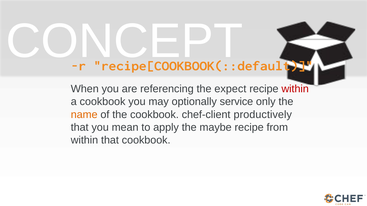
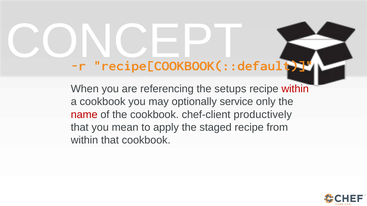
expect: expect -> setups (230, 89)
name colour: orange -> red (84, 115)
maybe: maybe -> staged (216, 128)
